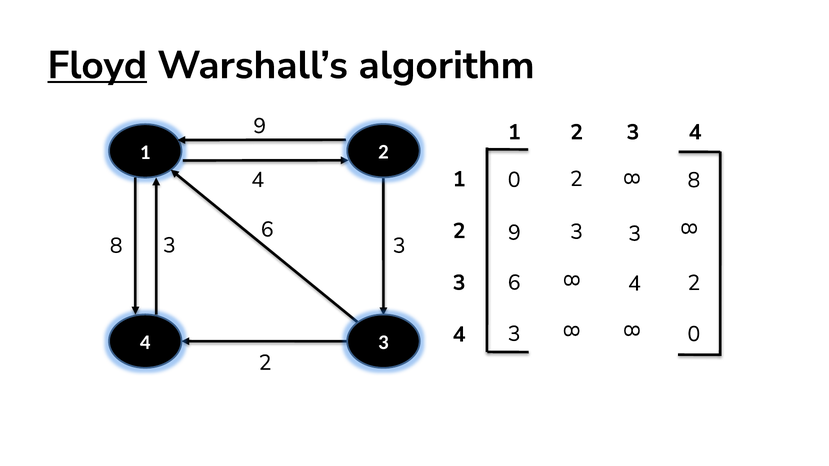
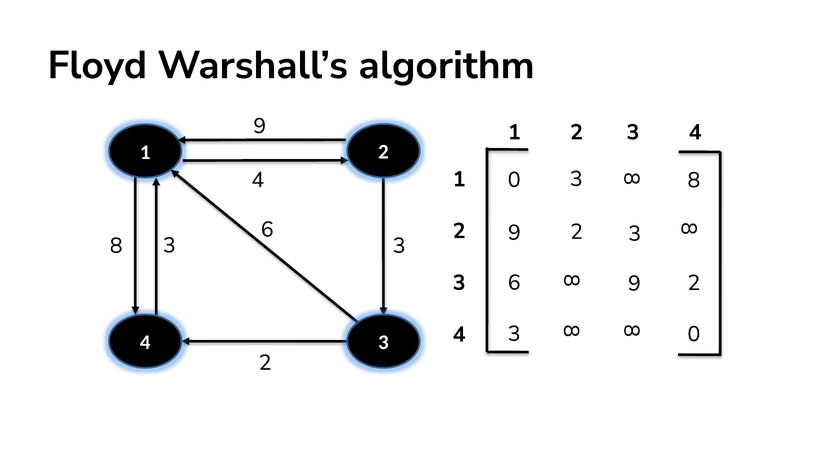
Floyd underline: present -> none (97, 65)
0 2: 2 -> 3 (576, 179)
3: 3 -> 2 (577, 232)
6 4: 4 -> 9 (634, 284)
